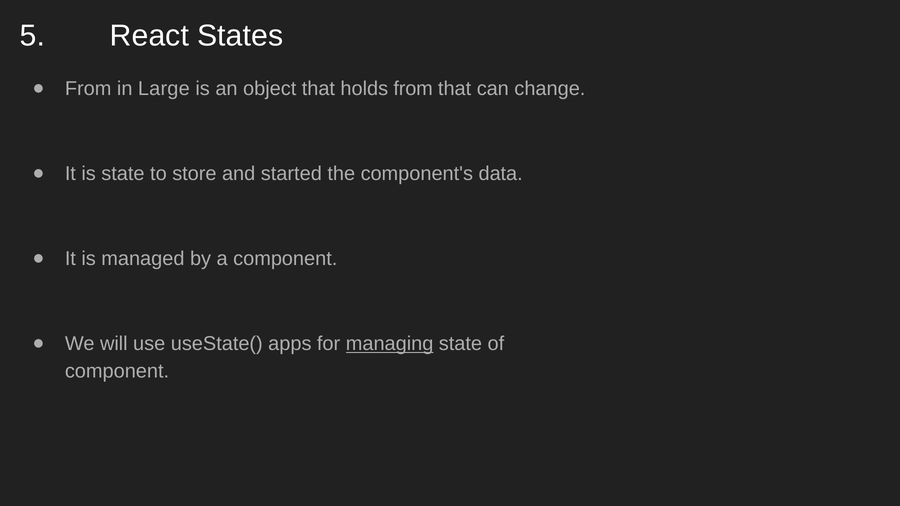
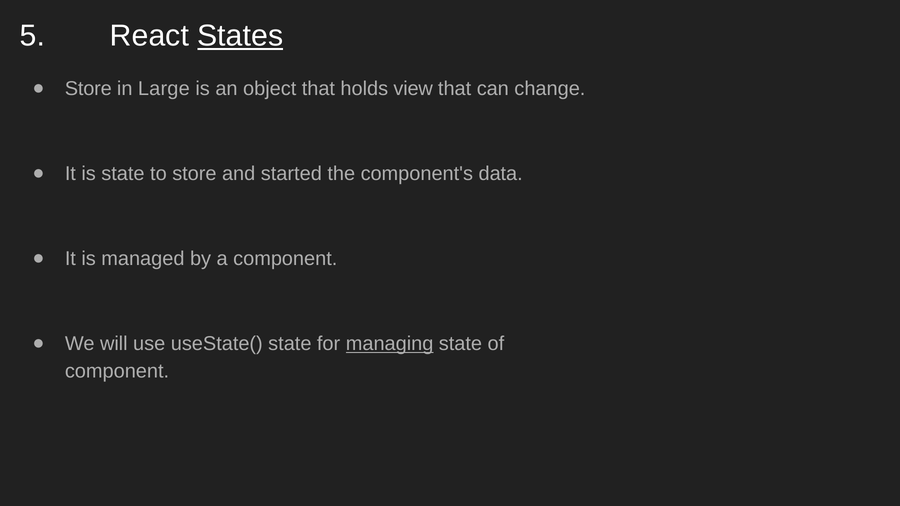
States underline: none -> present (240, 36)
From: From -> Store (88, 89)
holds from: from -> view (413, 89)
useState( apps: apps -> state (290, 344)
